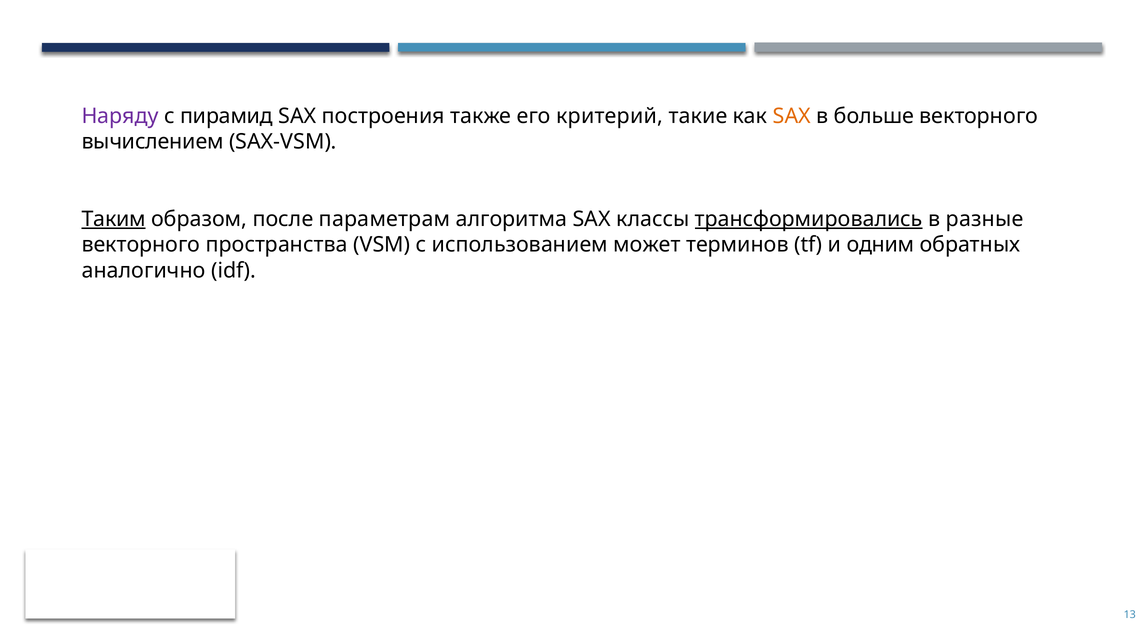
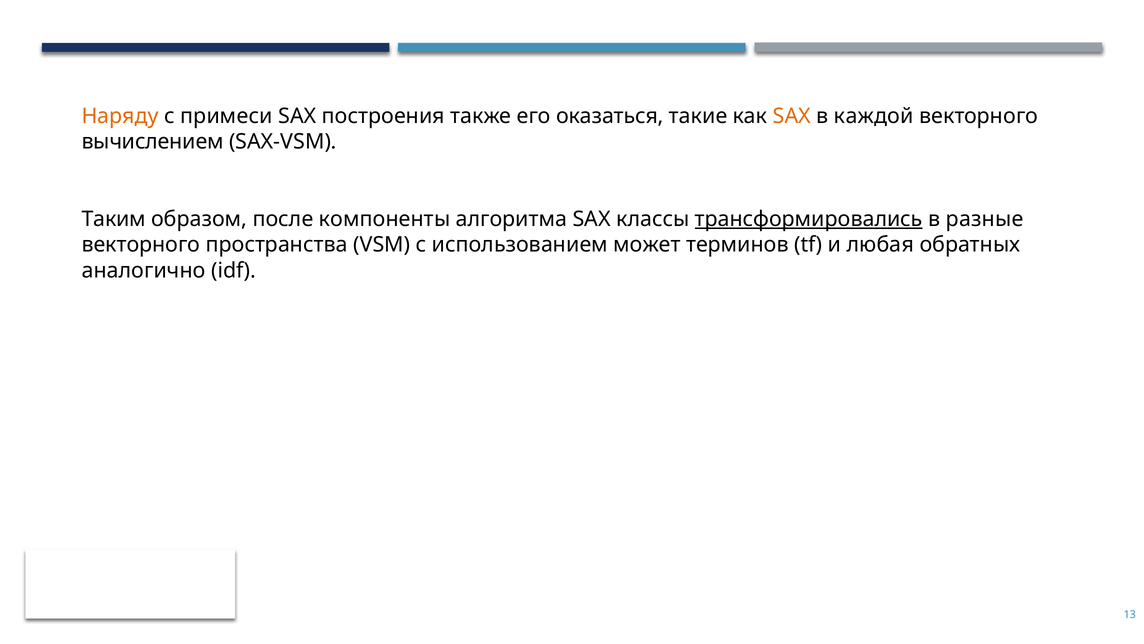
Наряду colour: purple -> orange (120, 116)
пирамид: пирамид -> примеси (226, 116)
критерий: критерий -> оказаться (610, 116)
больше: больше -> каждой (874, 116)
Таким underline: present -> none (114, 219)
параметрам: параметрам -> компоненты (385, 219)
одним: одним -> любая (880, 245)
